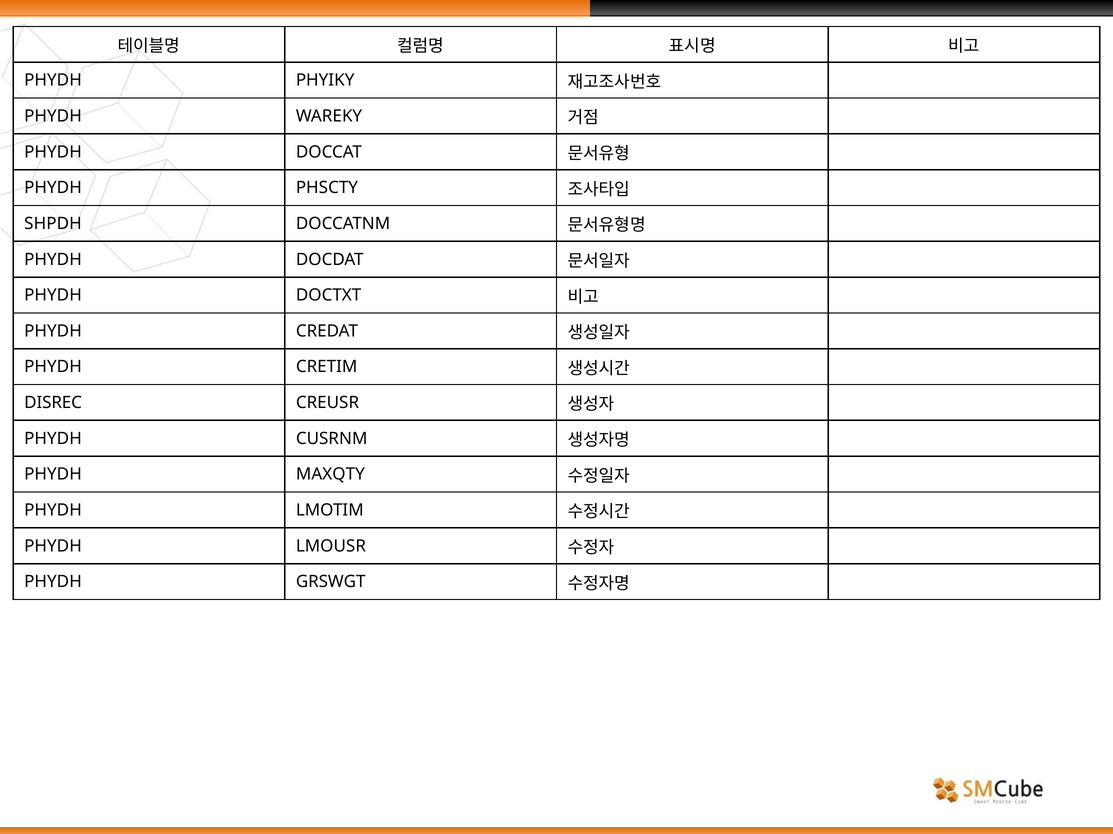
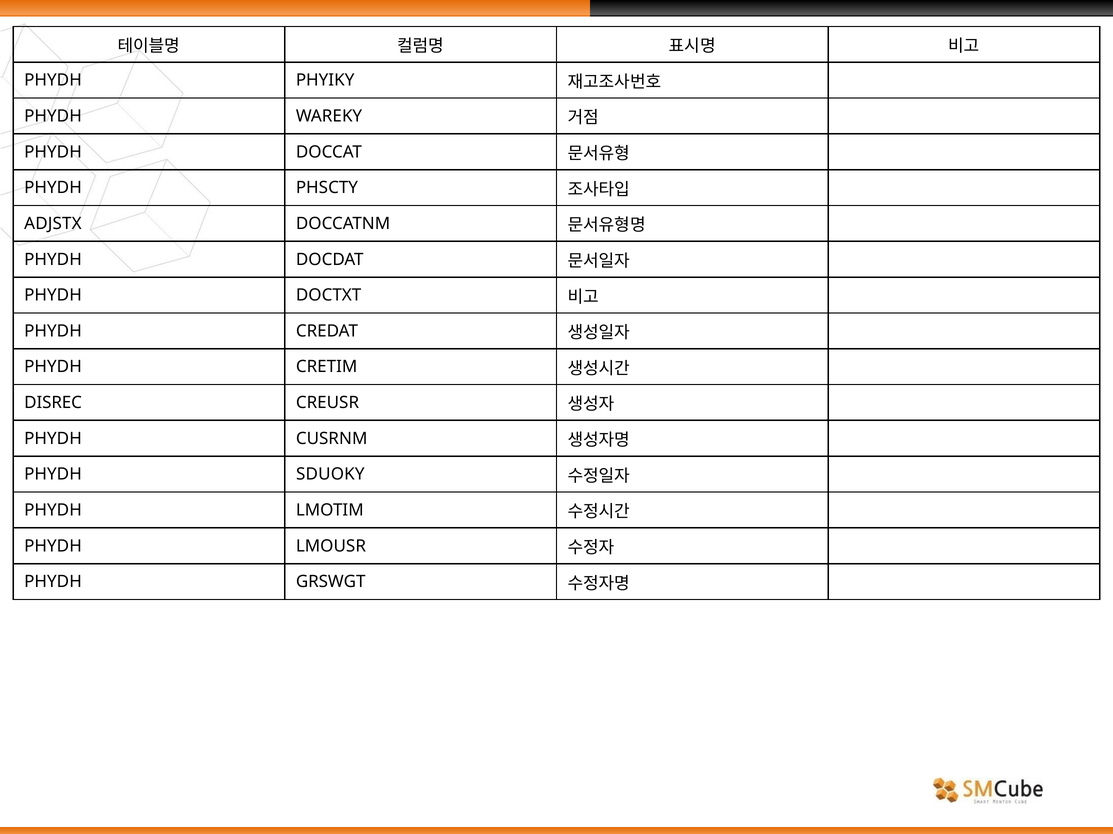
SHPDH: SHPDH -> ADJSTX (53, 224)
MAXQTY: MAXQTY -> SDUOKY (330, 475)
